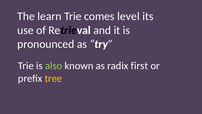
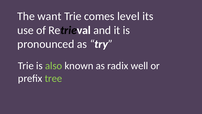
learn: learn -> want (49, 16)
first: first -> well (139, 65)
tree colour: yellow -> light green (53, 78)
